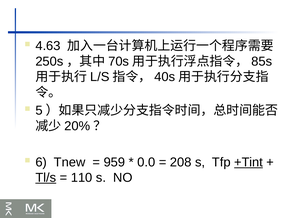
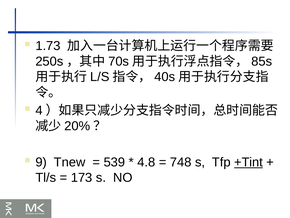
4.63: 4.63 -> 1.73 (48, 46)
5: 5 -> 4 (39, 110)
6: 6 -> 9 (41, 162)
959: 959 -> 539 (114, 162)
0.0: 0.0 -> 4.8 (146, 162)
208: 208 -> 748 (181, 162)
Tl/s underline: present -> none (46, 177)
110: 110 -> 173 (82, 177)
